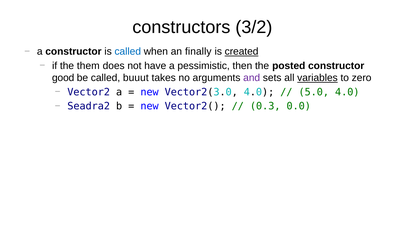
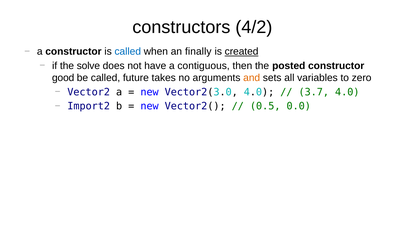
3/2: 3/2 -> 4/2 (254, 27)
them: them -> solve (88, 66)
pessimistic: pessimistic -> contiguous (204, 66)
buuut: buuut -> future (136, 78)
and colour: purple -> orange (252, 78)
variables underline: present -> none (317, 78)
5.0: 5.0 -> 3.7 (314, 92)
Seadra2: Seadra2 -> Import2 (89, 106)
0.3: 0.3 -> 0.5 (265, 106)
